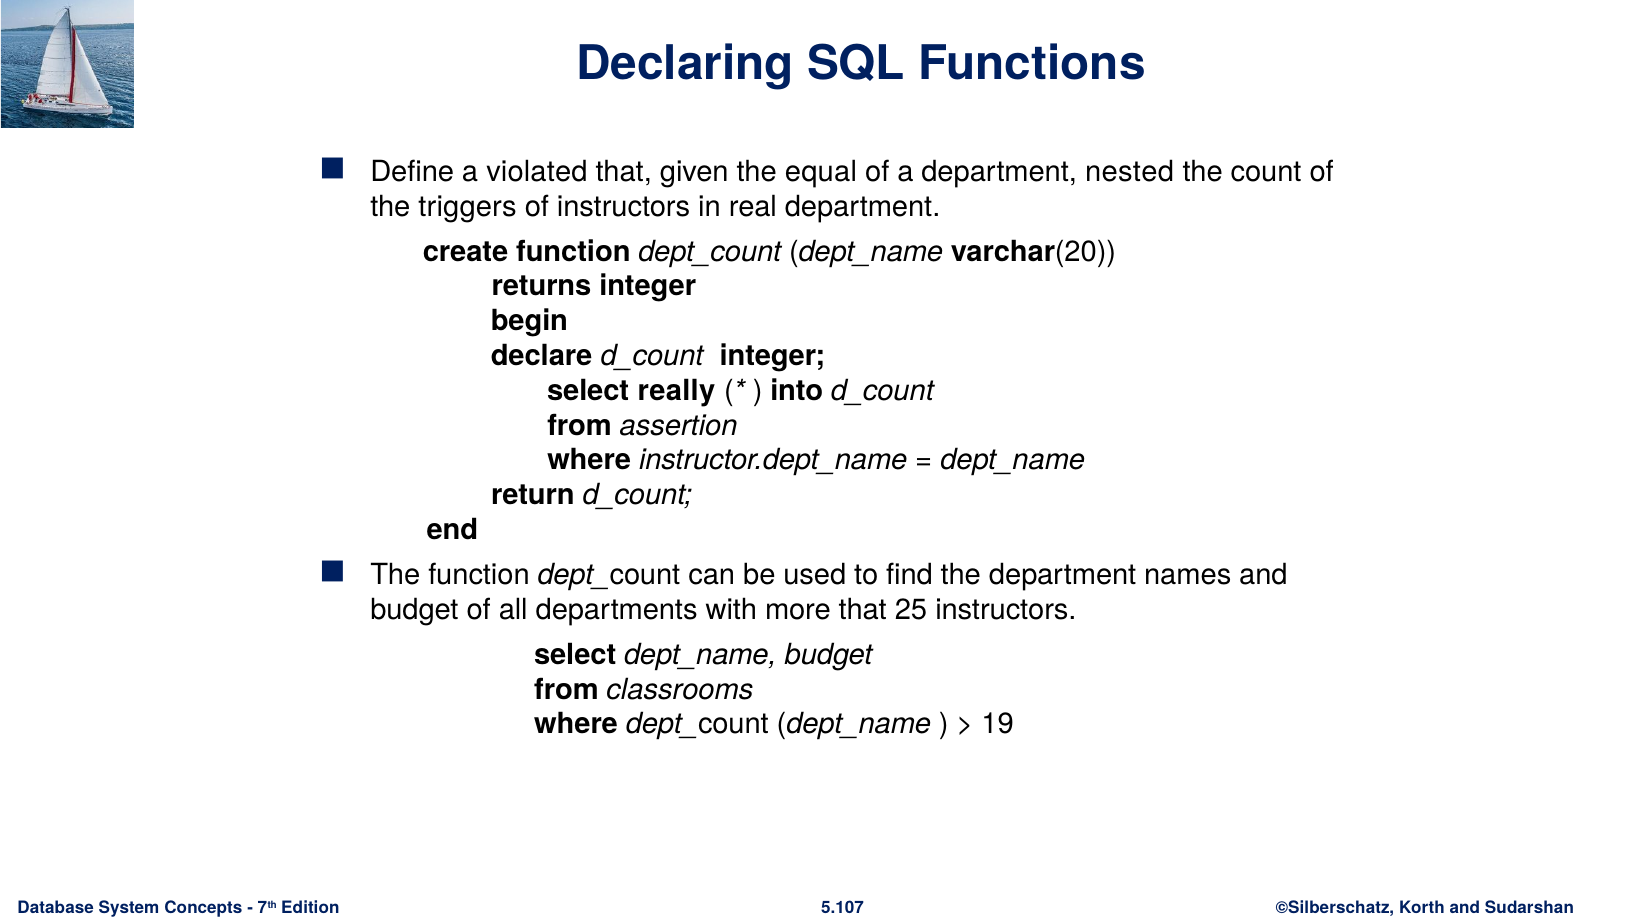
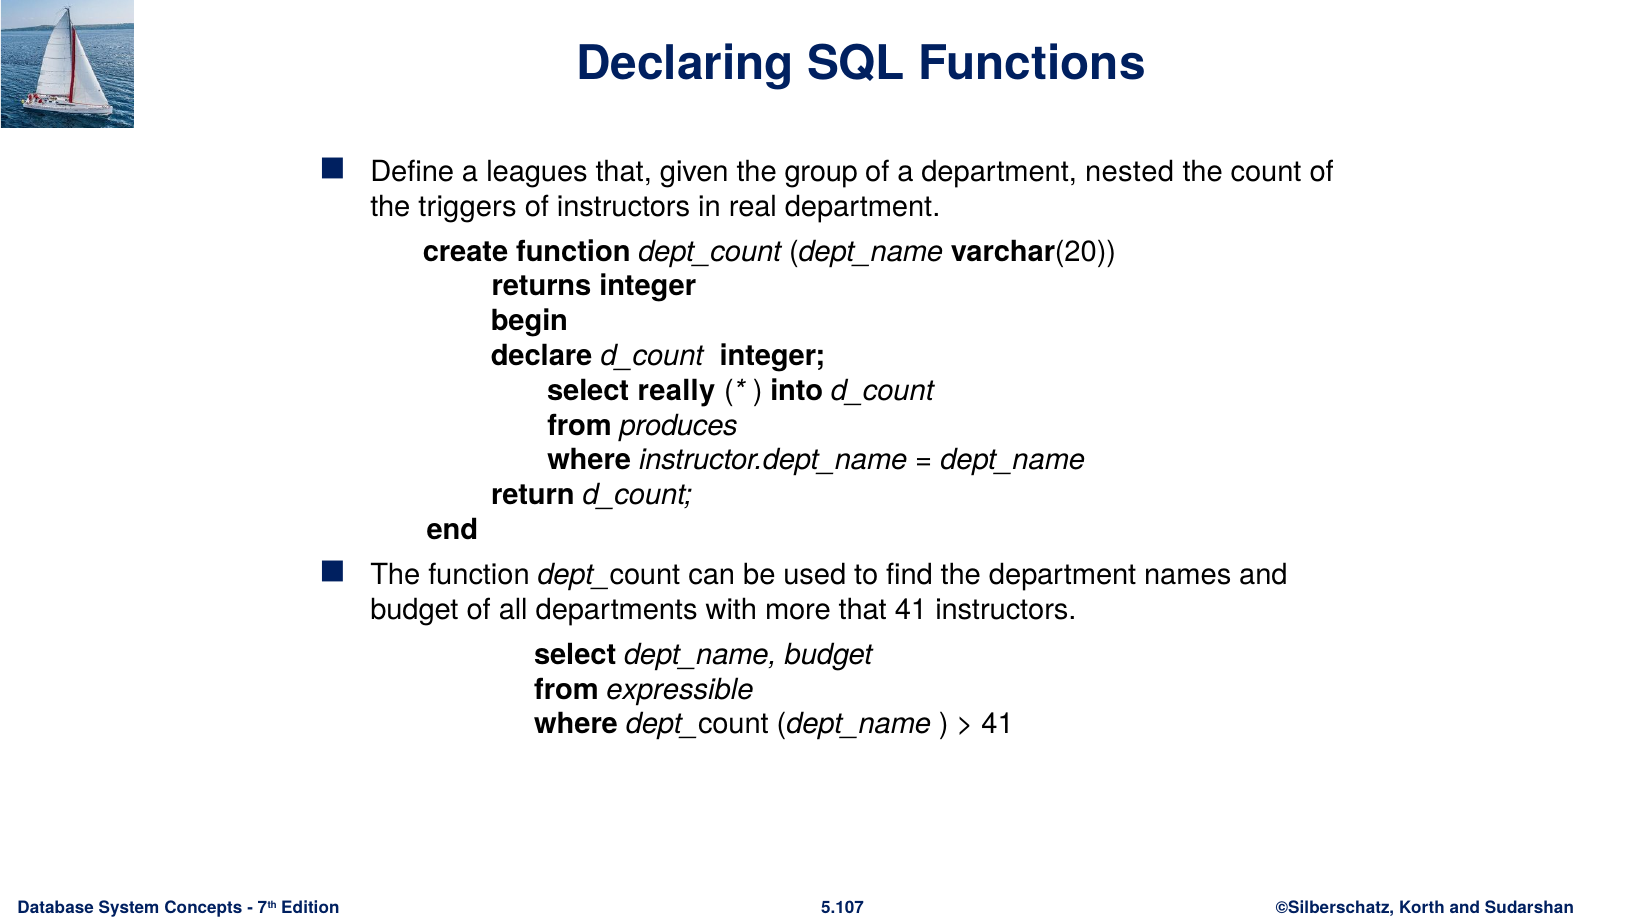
violated: violated -> leagues (537, 172)
equal: equal -> group (821, 172)
assertion: assertion -> produces (679, 426)
that 25: 25 -> 41 (911, 610)
classrooms: classrooms -> expressible (680, 690)
19: 19 -> 41 (998, 725)
